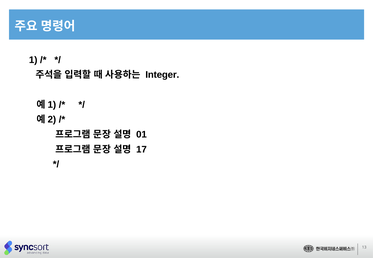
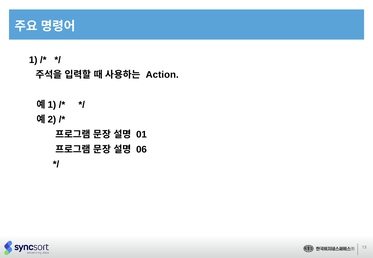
Integer: Integer -> Action (162, 75)
17: 17 -> 06 (141, 150)
